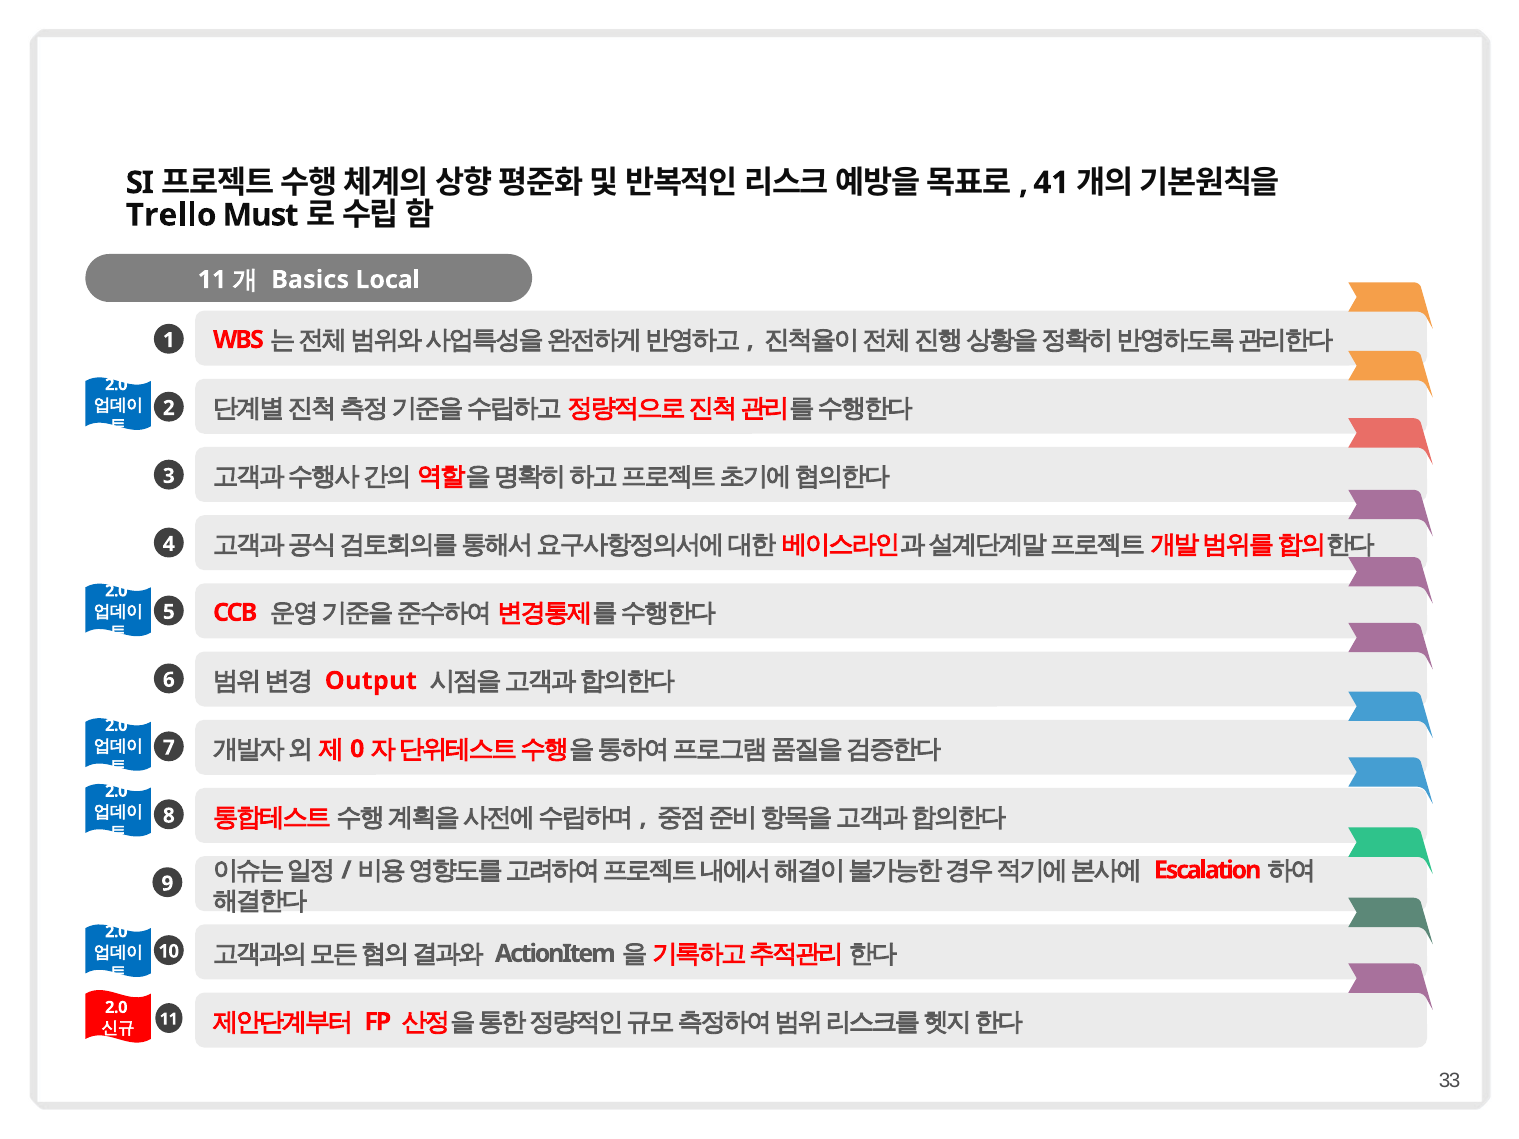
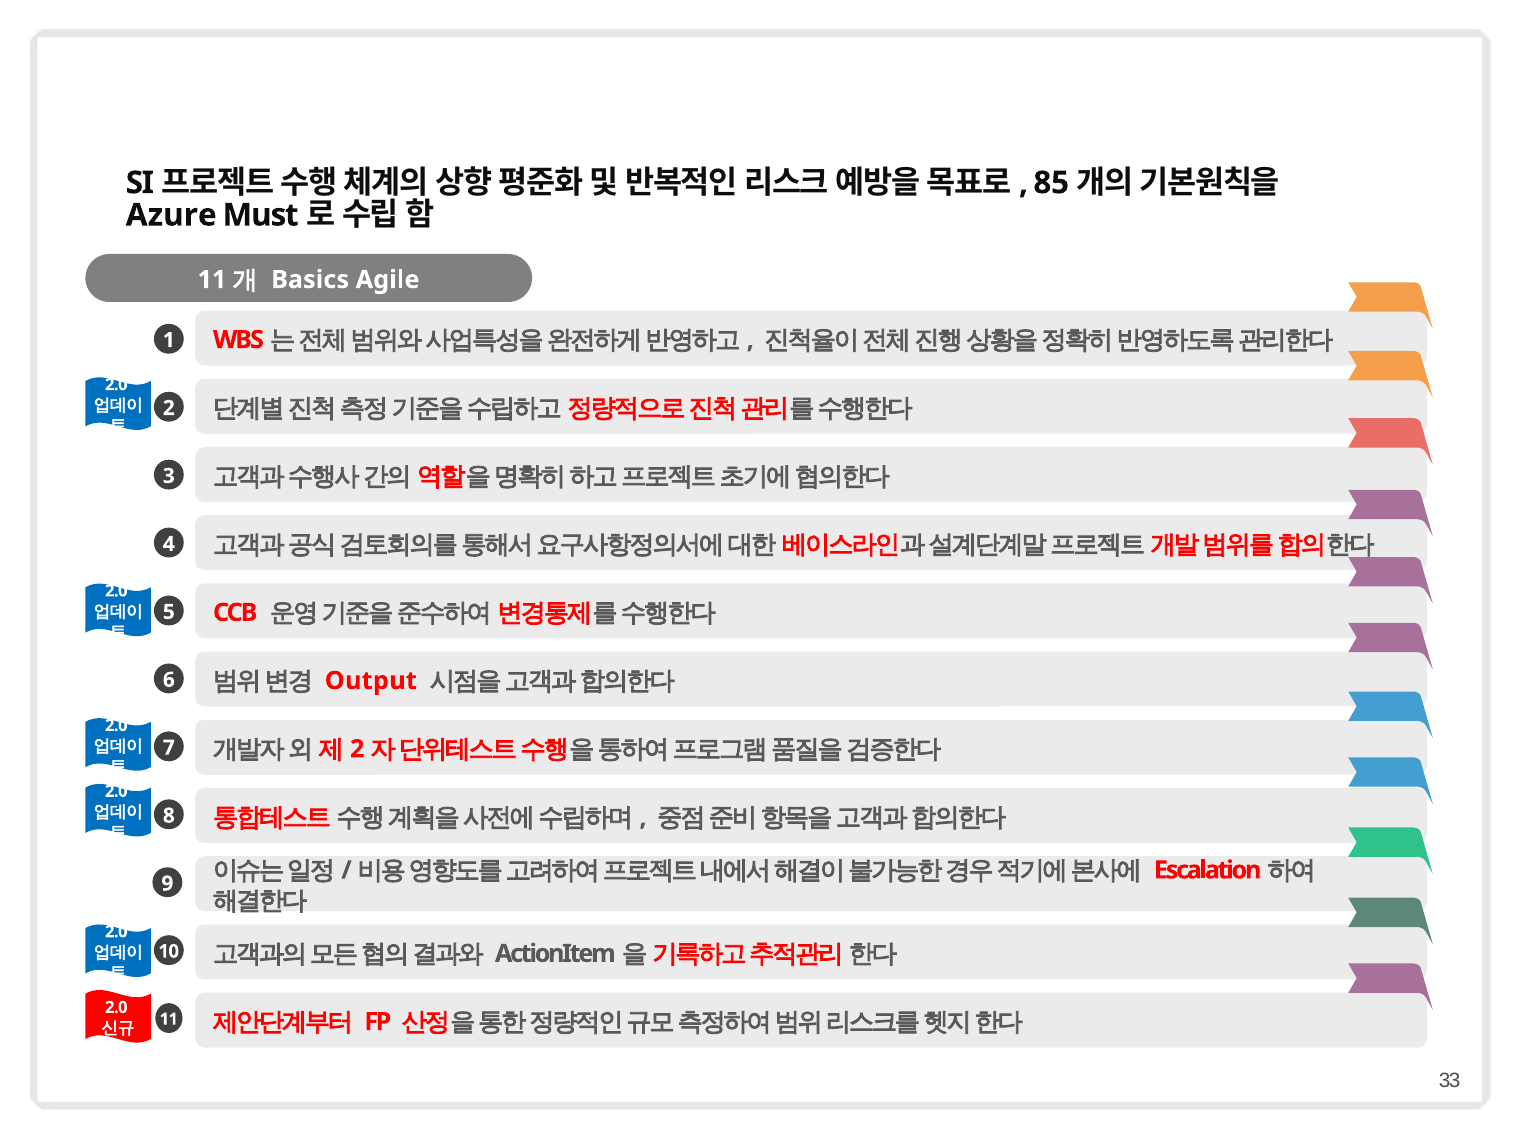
41: 41 -> 85 (1051, 183)
Trello: Trello -> Azure (171, 215)
Local: Local -> Agile (388, 280)
0: 0 -> 2 (357, 749)
